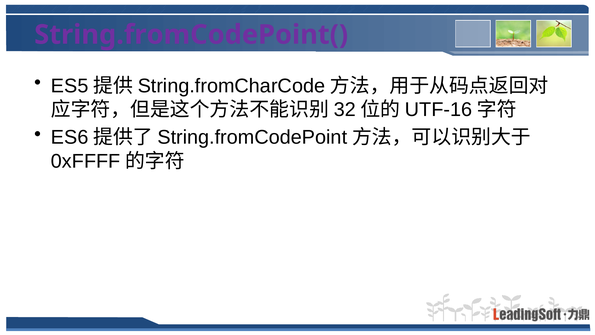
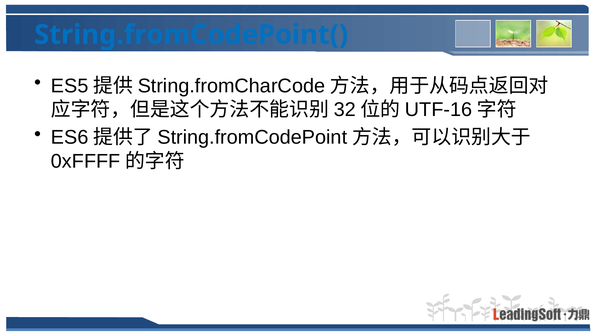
String.fromCodePoint( colour: purple -> blue (191, 35)
